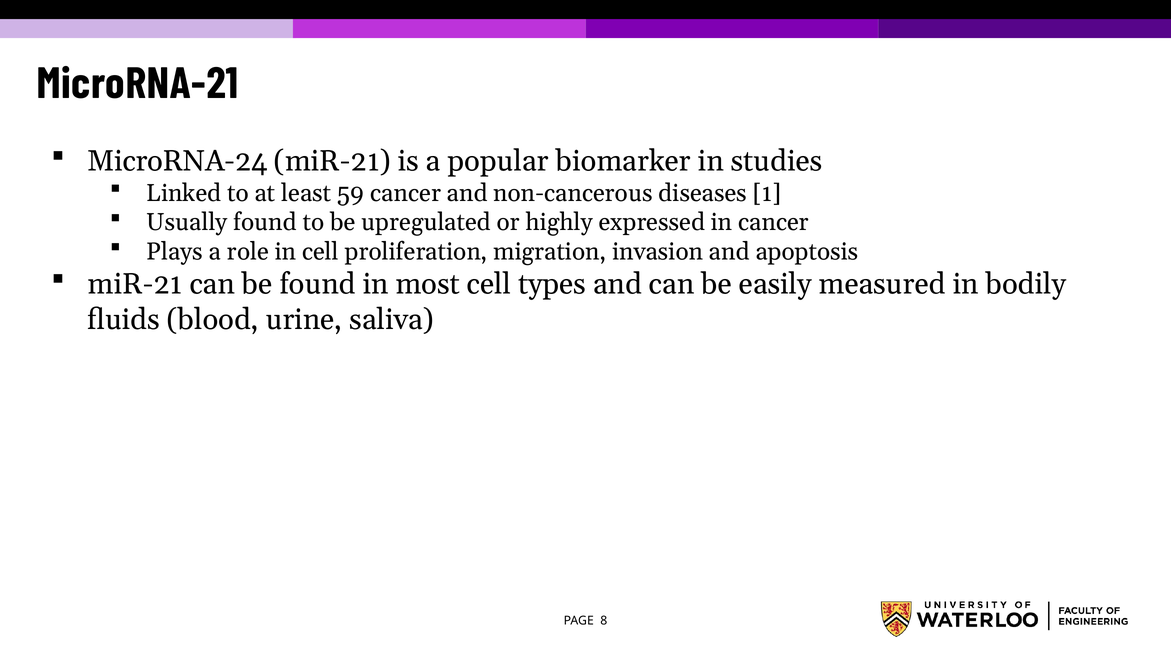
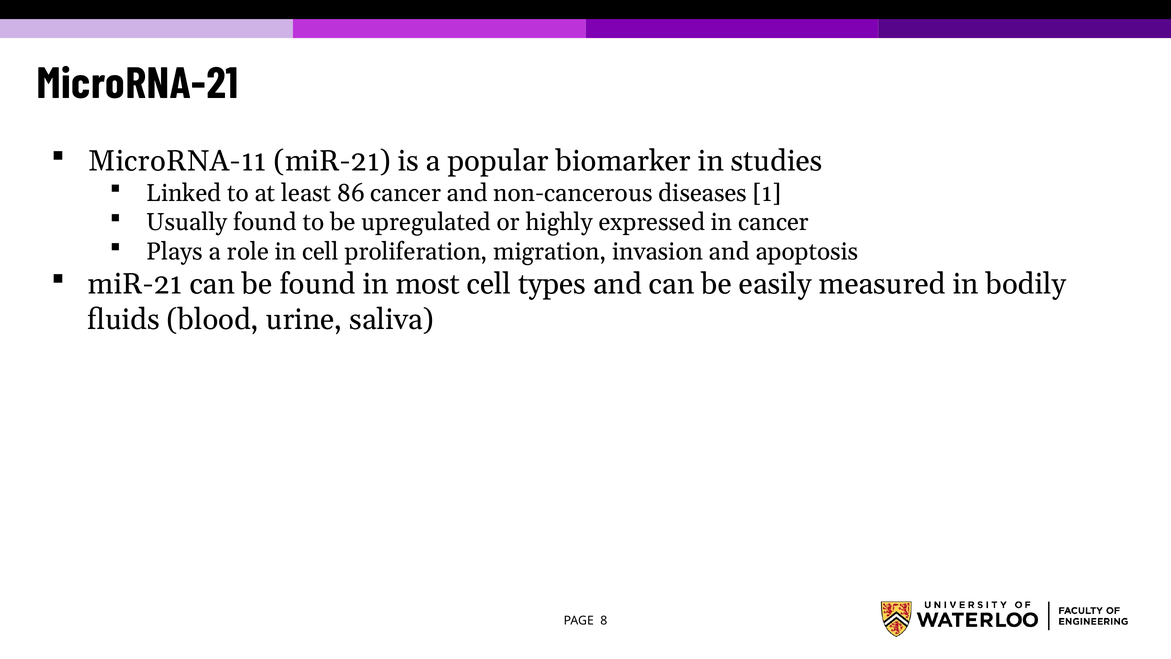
MicroRNA-24: MicroRNA-24 -> MicroRNA-11 (177, 161)
59: 59 -> 86 (351, 193)
